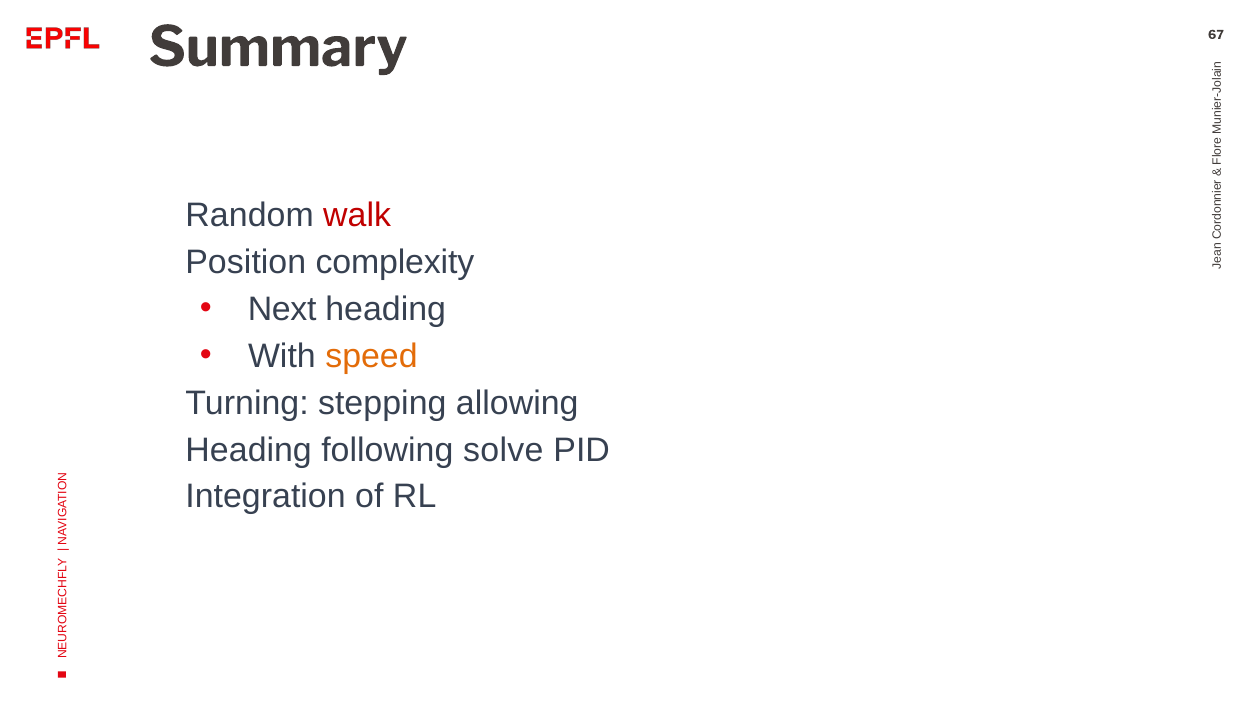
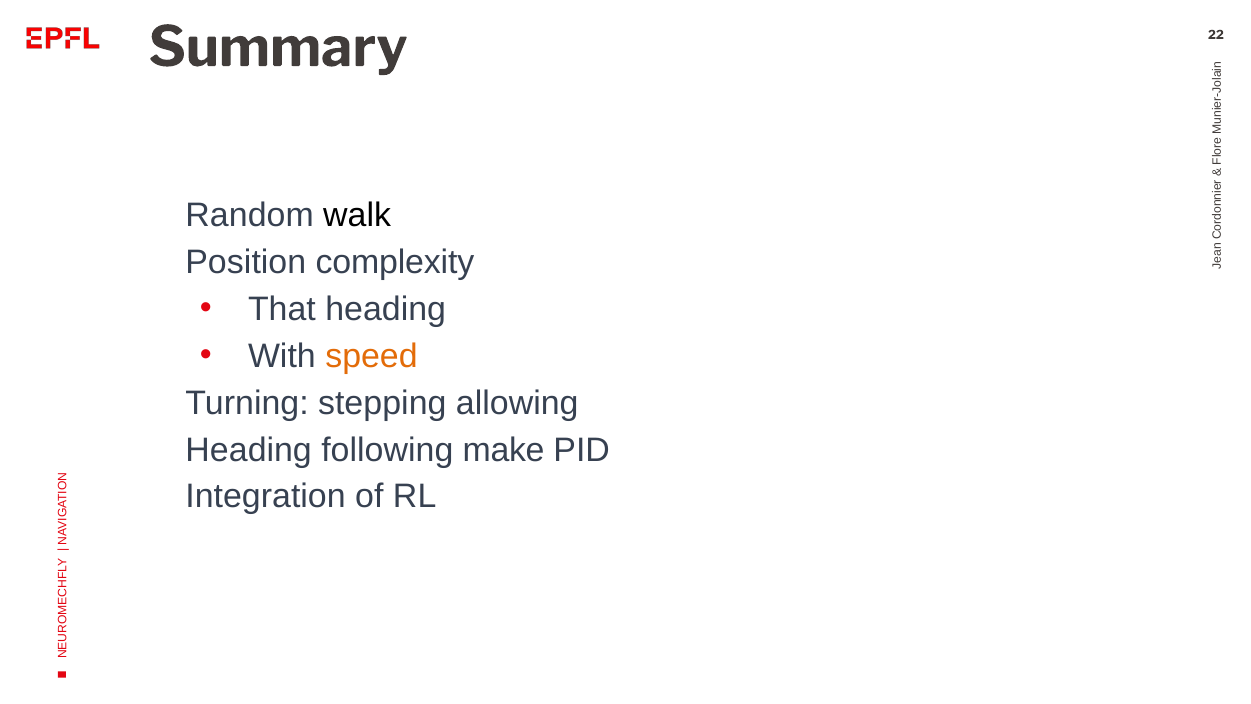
67: 67 -> 22 (1216, 35)
walk colour: red -> black (357, 215)
Next: Next -> That (282, 309)
solve: solve -> make (504, 450)
